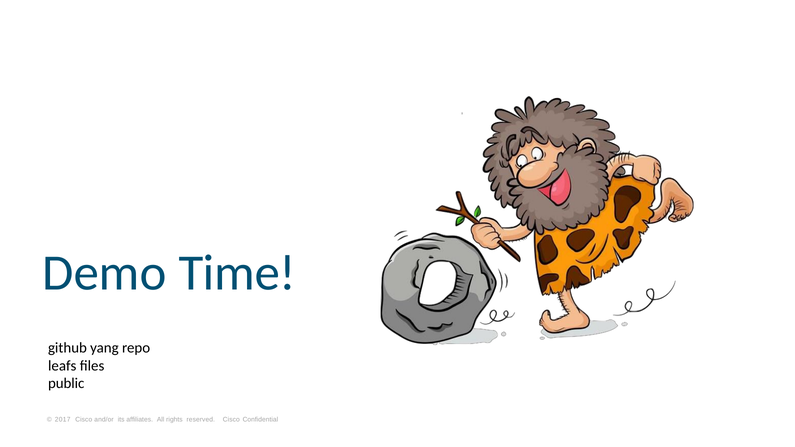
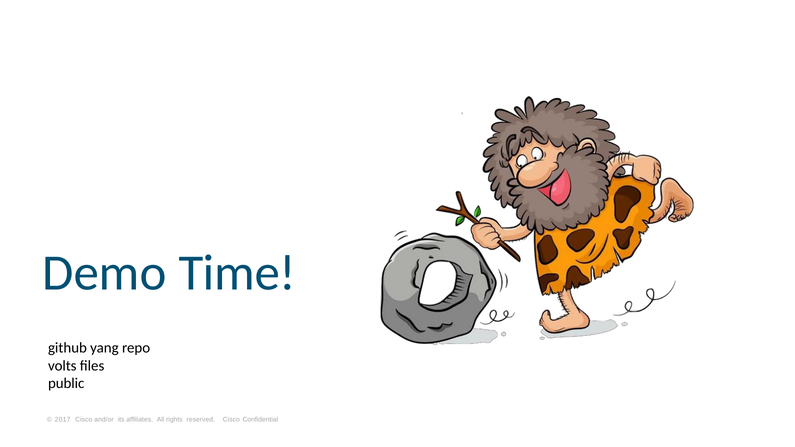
leafs: leafs -> volts (62, 366)
